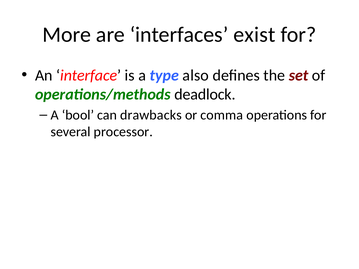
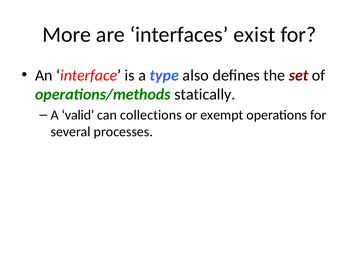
deadlock: deadlock -> statically (205, 94)
bool: bool -> valid (78, 115)
drawbacks: drawbacks -> collections (151, 115)
comma: comma -> exempt (222, 115)
processor: processor -> processes (123, 132)
